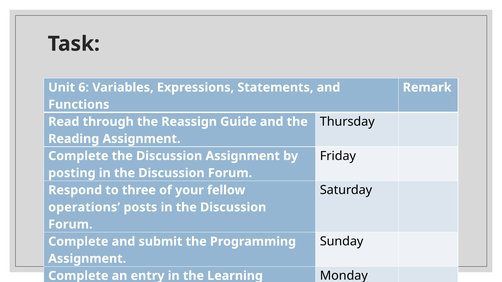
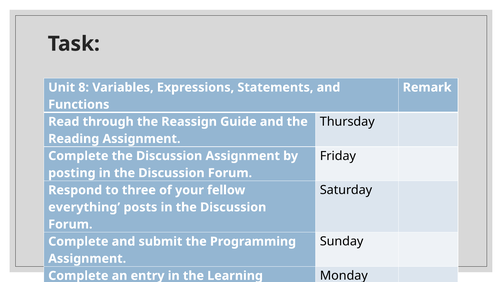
6: 6 -> 8 (84, 88)
operations: operations -> everything (84, 208)
